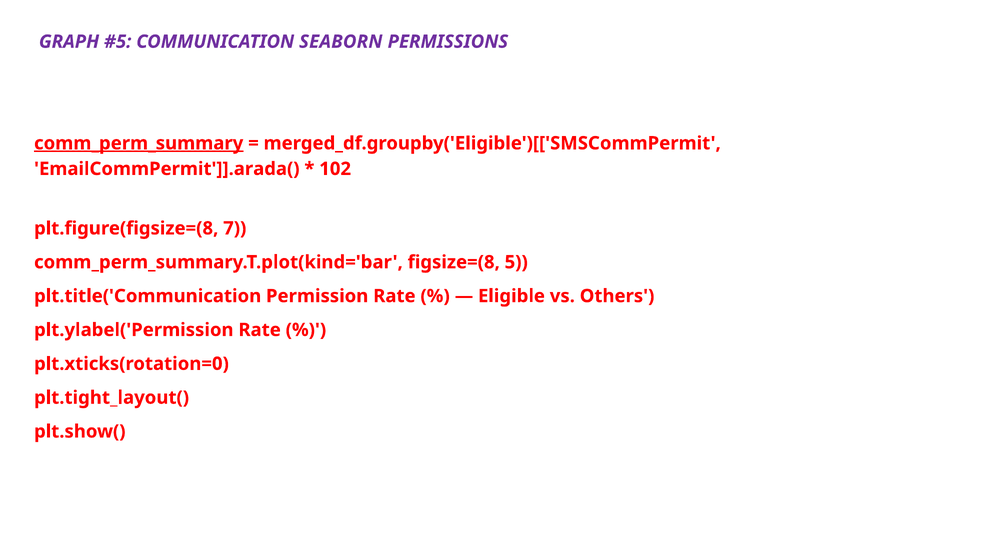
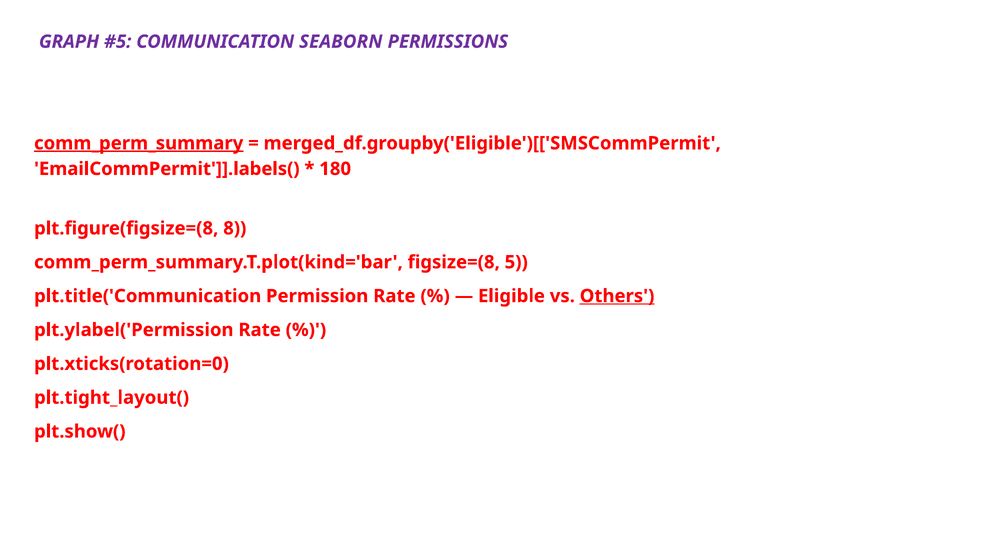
EmailCommPermit']].arada(: EmailCommPermit']].arada( -> EmailCommPermit']].labels( (167, 169)
102: 102 -> 180 (335, 169)
7: 7 -> 8 (235, 228)
Others underline: none -> present (617, 296)
